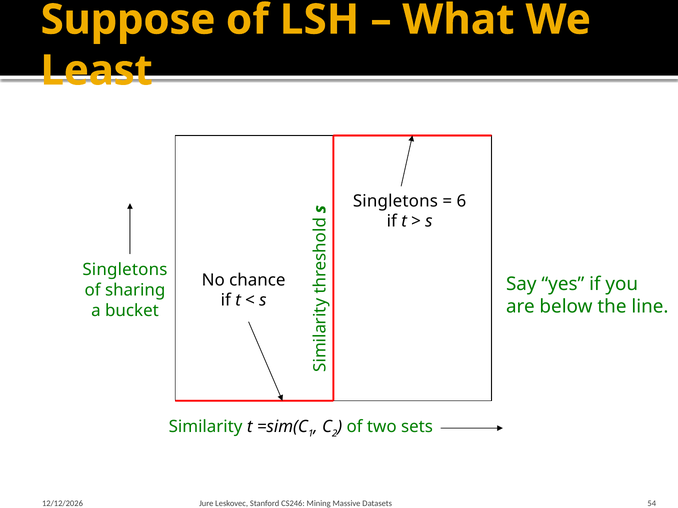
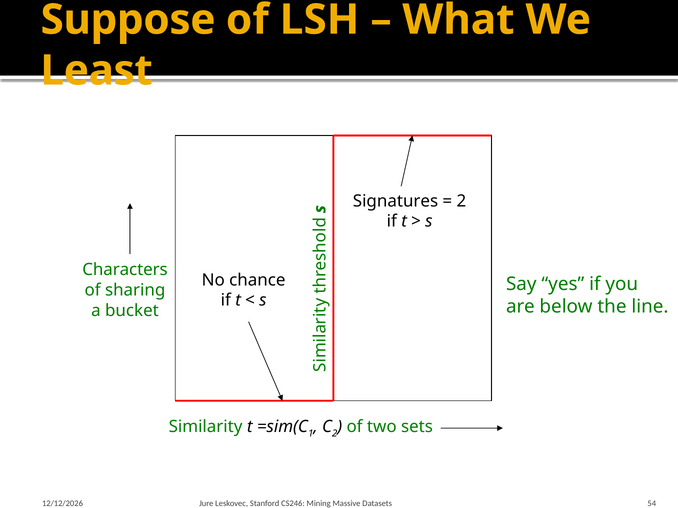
Singletons: Singletons -> Signatures (395, 201)
6: 6 -> 2 (461, 201)
Singletons: Singletons -> Characters (125, 270)
